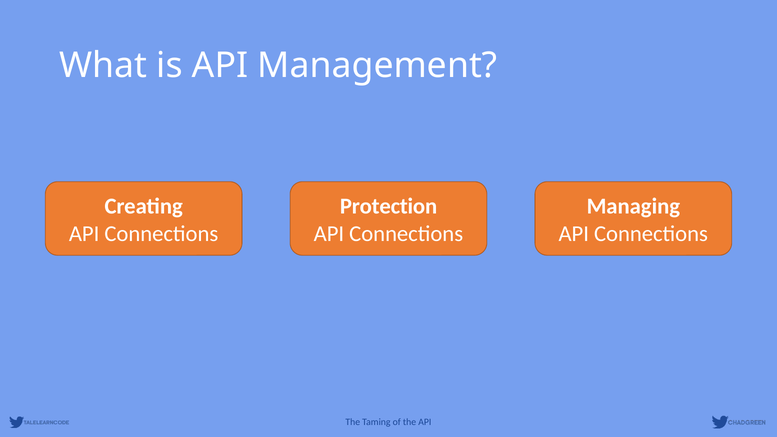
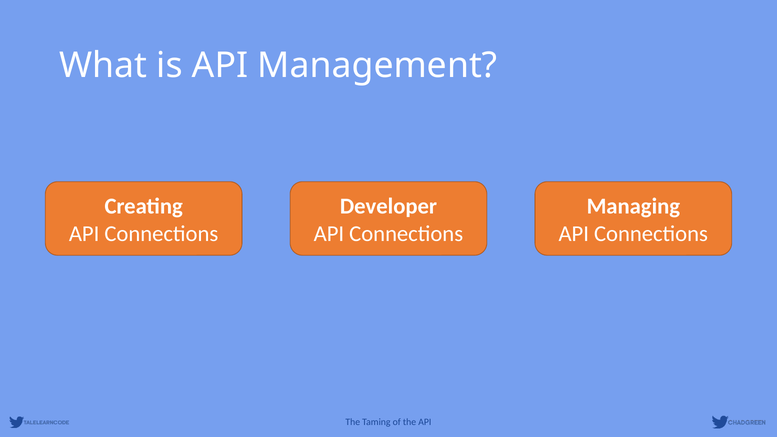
Protection: Protection -> Developer (388, 206)
